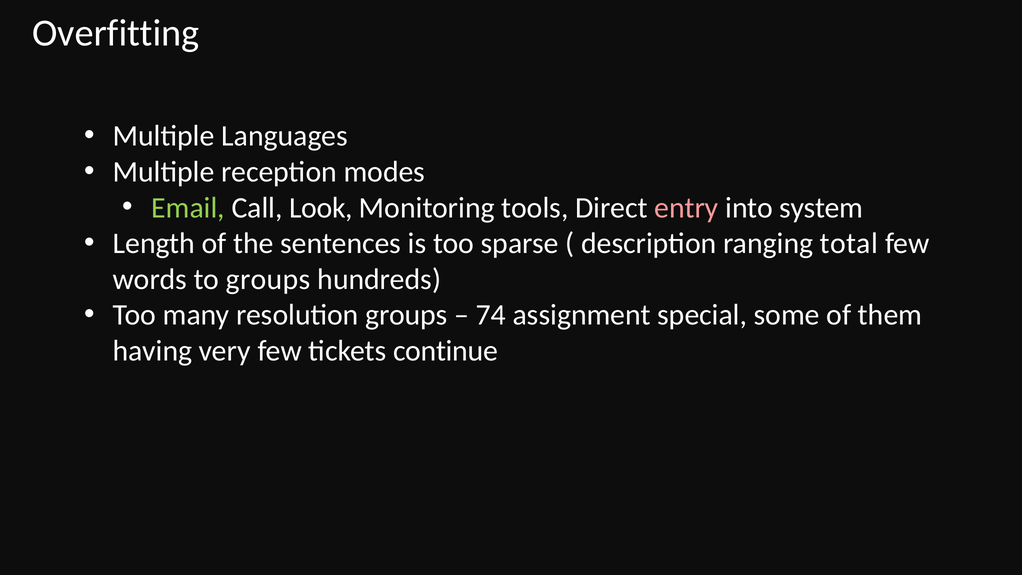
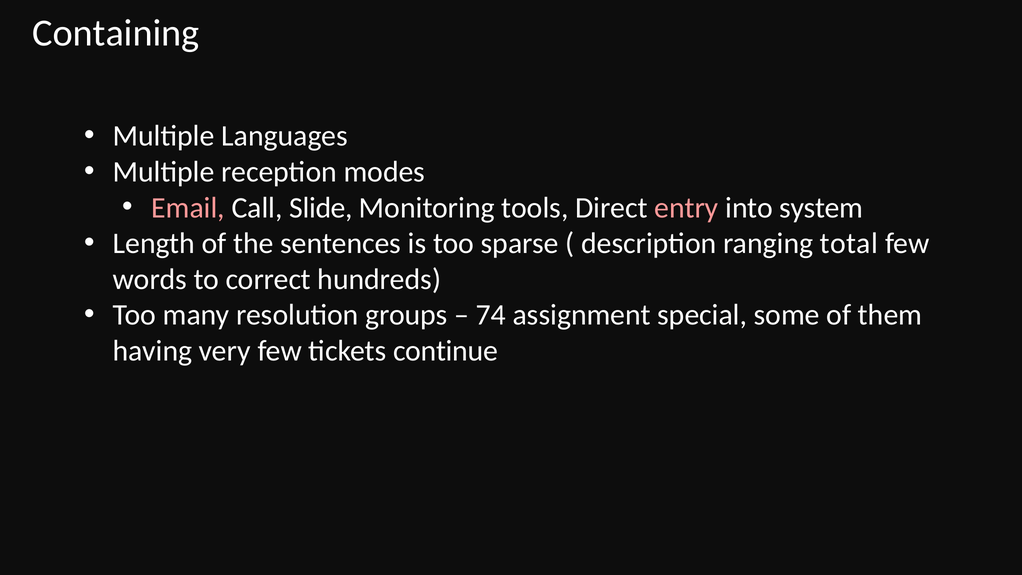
Overfitting: Overfitting -> Containing (116, 33)
Email colour: light green -> pink (188, 208)
Look: Look -> Slide (321, 208)
to groups: groups -> correct (268, 279)
